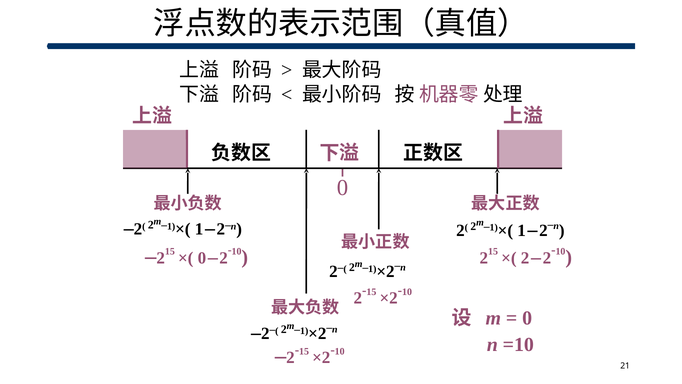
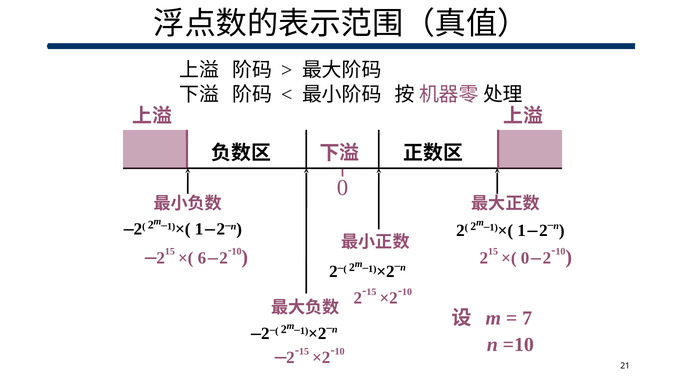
0: 0 -> 6 (202, 258)
2: 2 -> 0 (525, 258)
0: 0 -> 7 (527, 318)
